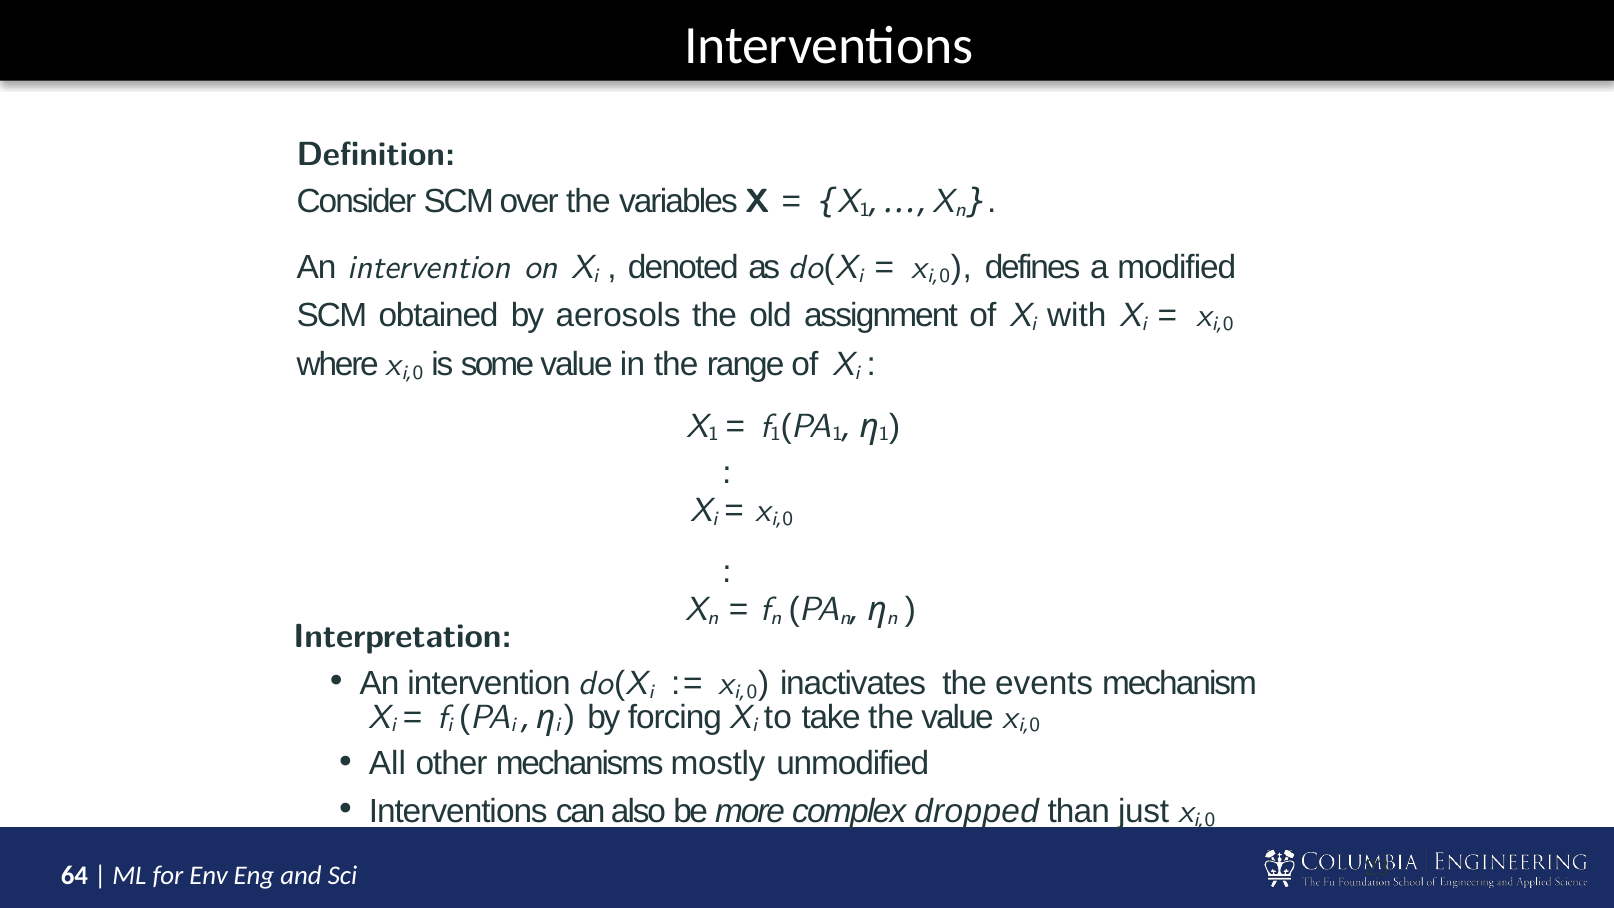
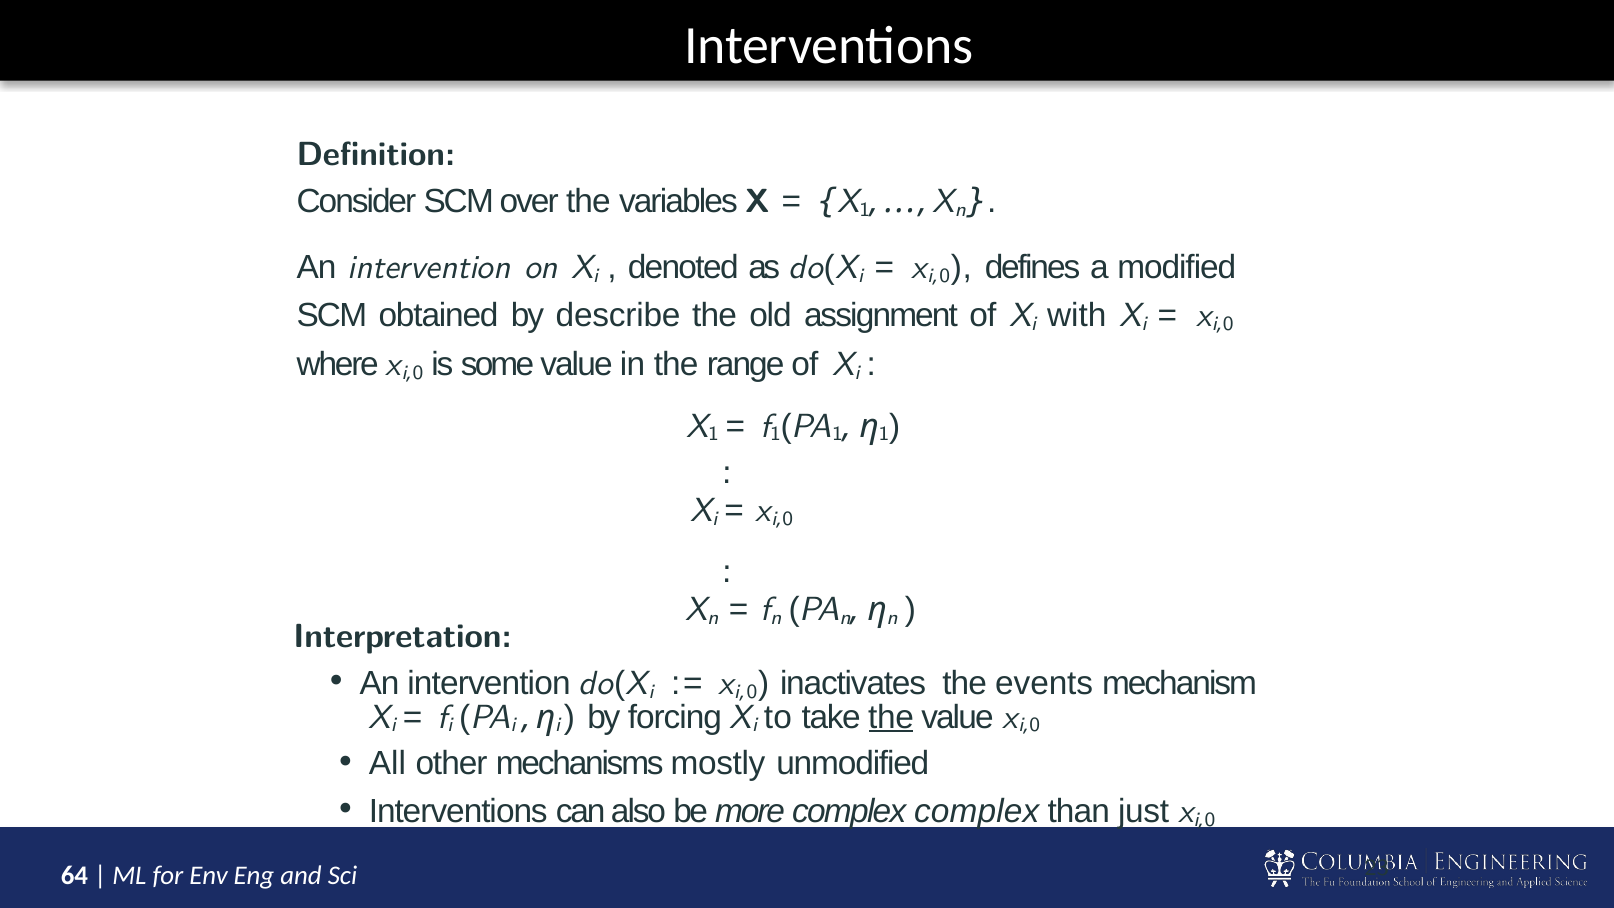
aerosols: aerosols -> describe (618, 316)
the underline: none -> present (891, 717)
complex dropped: dropped -> complex (977, 811)
